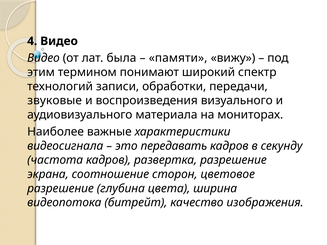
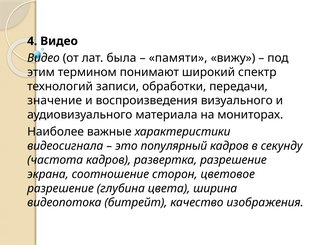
звуковые: звуковые -> значение (55, 101)
передавать: передавать -> популярный (174, 146)
